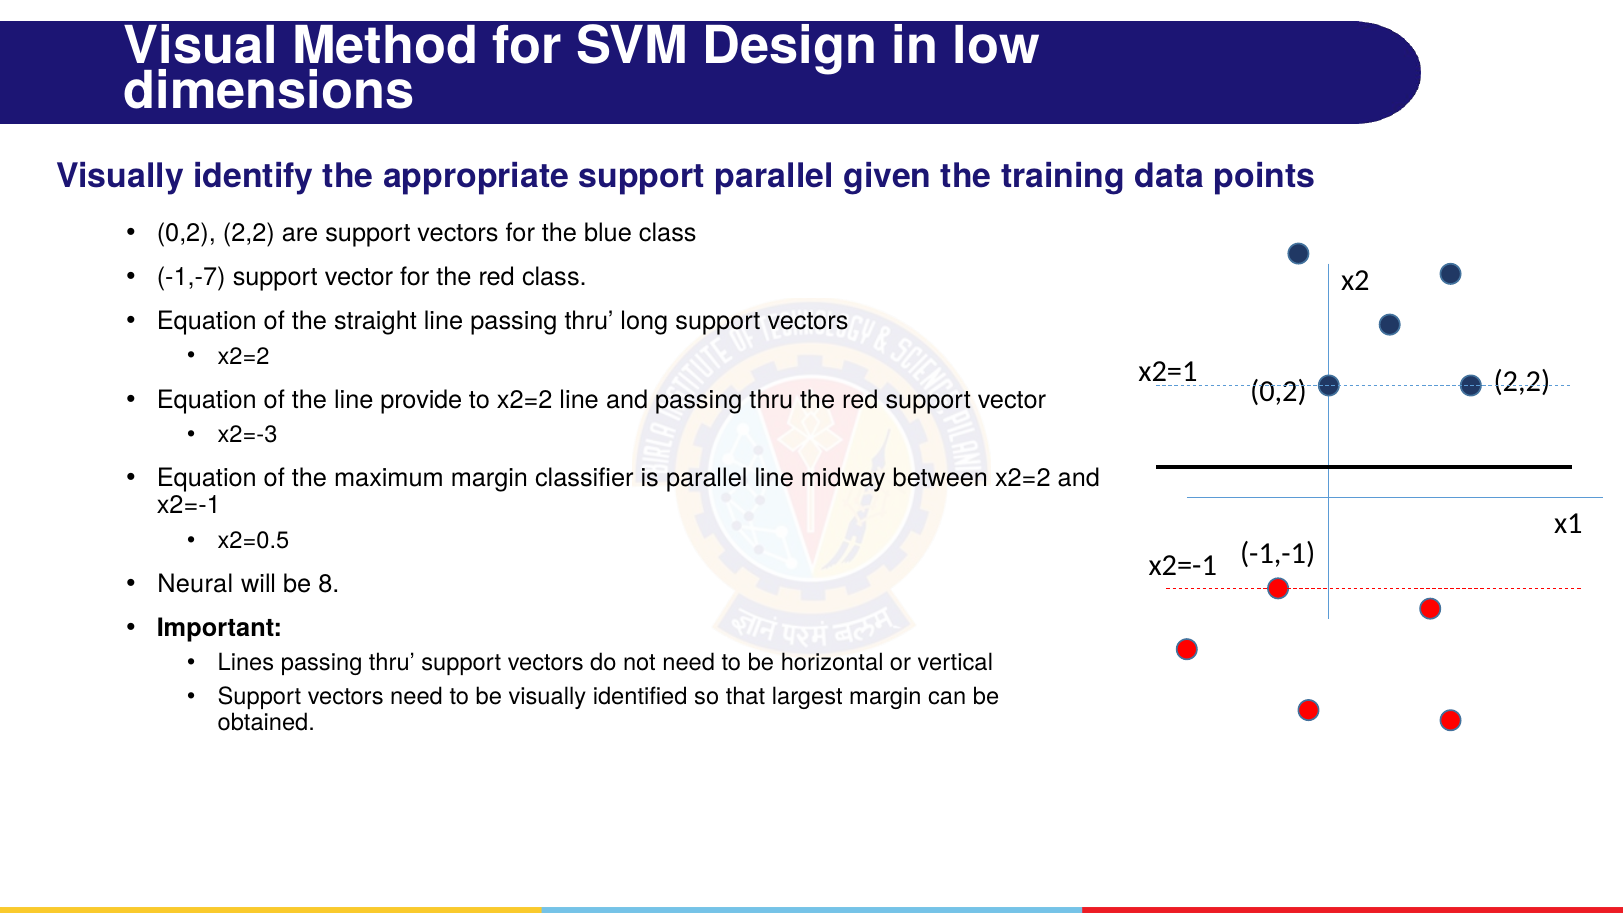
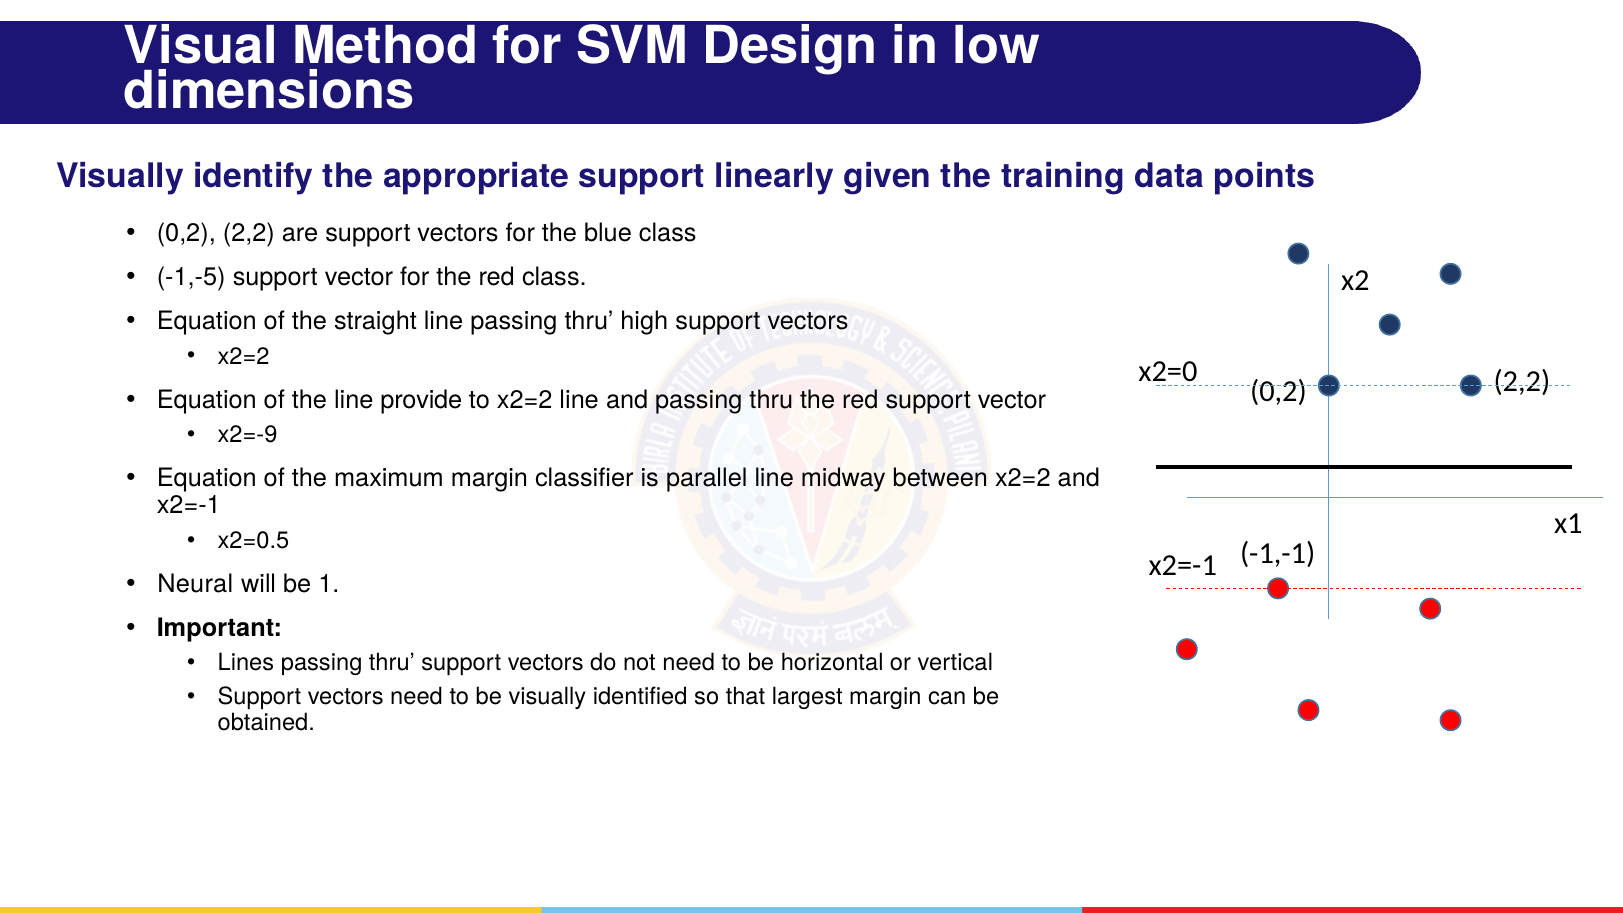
support parallel: parallel -> linearly (774, 176)
-1,-7: -1,-7 -> -1,-5 (191, 277)
long: long -> high (644, 321)
x2=1: x2=1 -> x2=0 (1168, 371)
x2=-3: x2=-3 -> x2=-9 (248, 435)
8: 8 -> 1 (329, 584)
